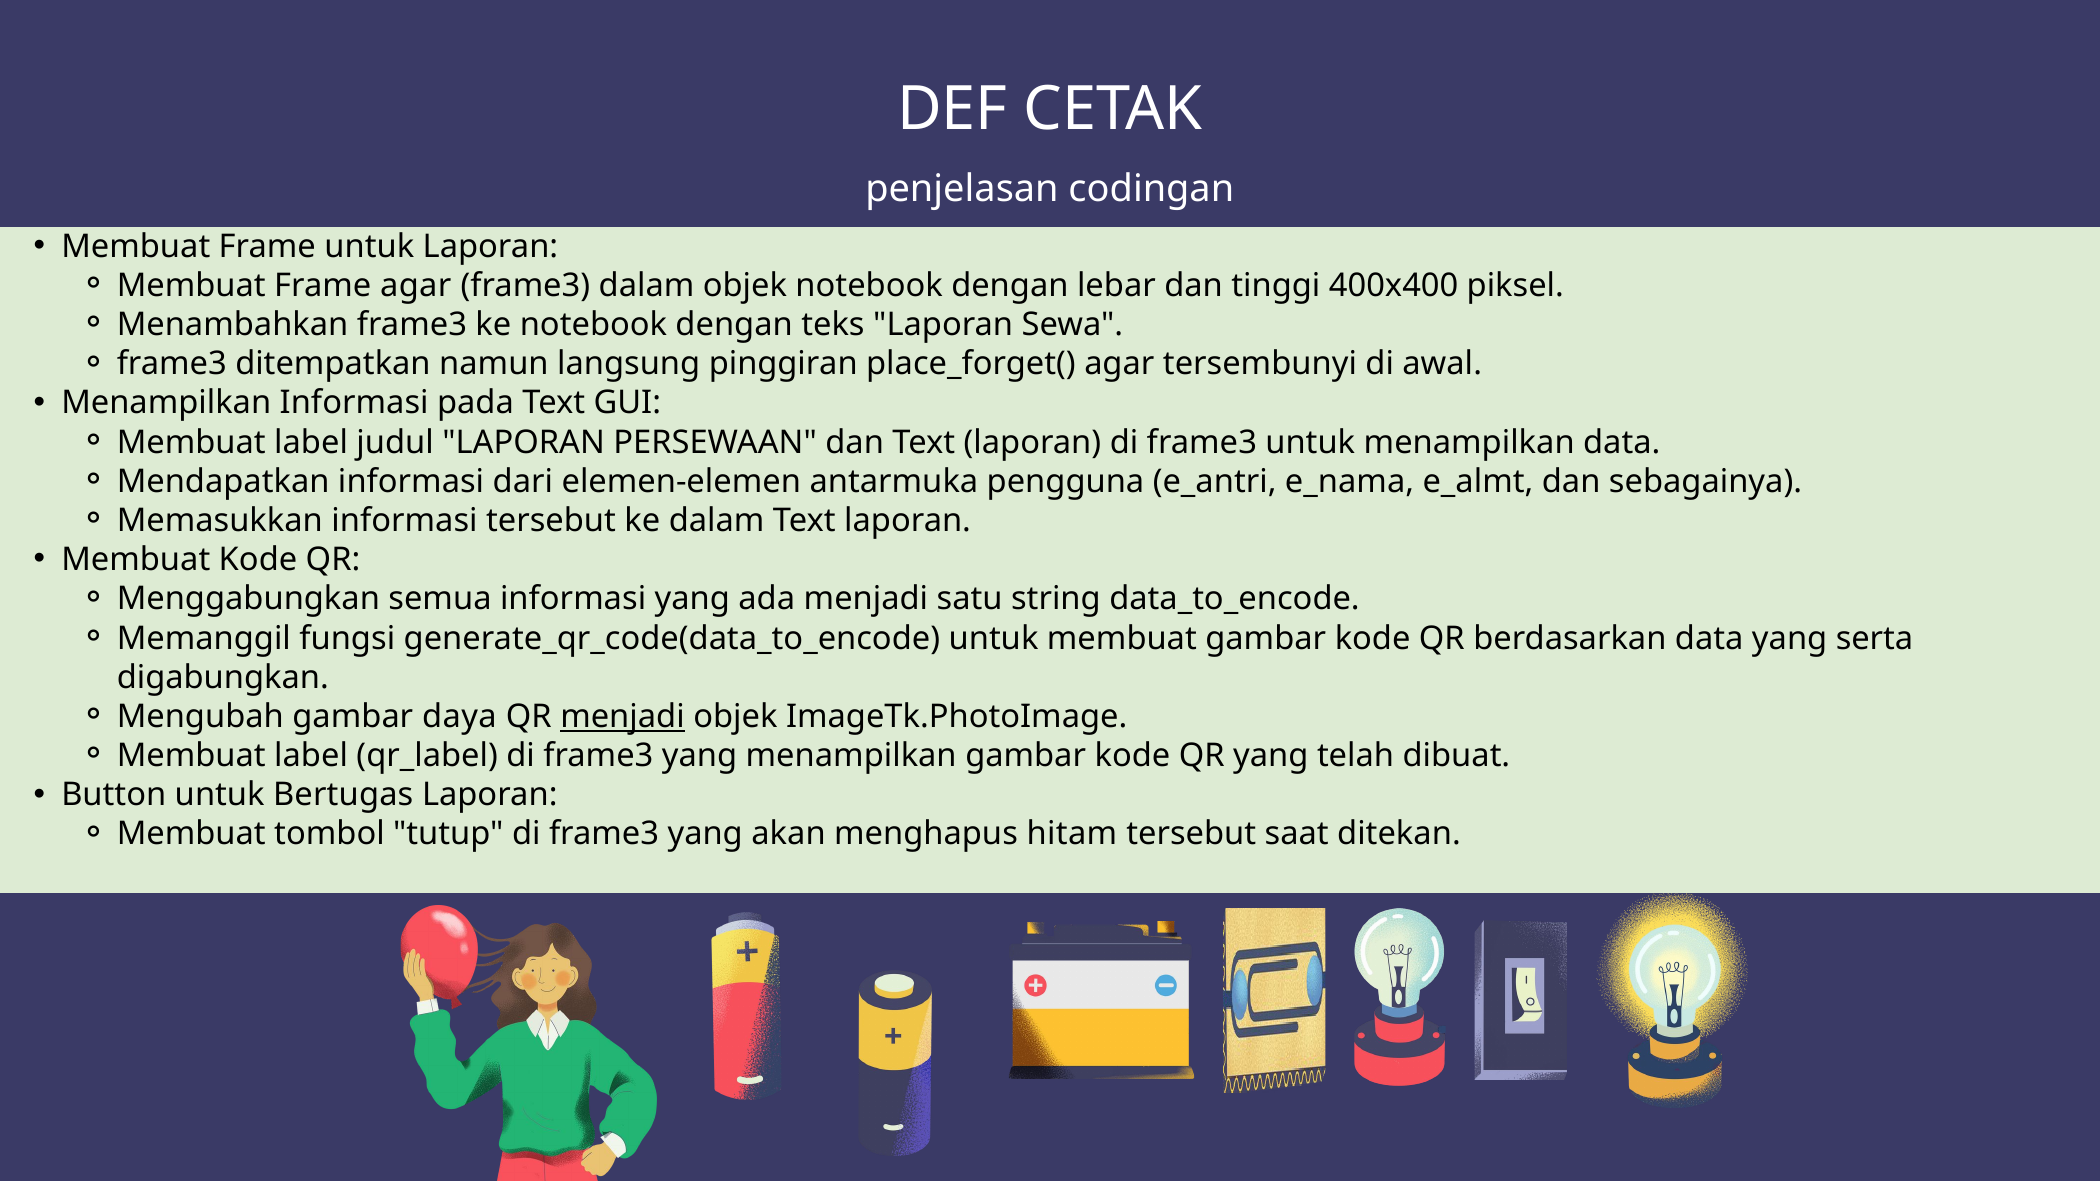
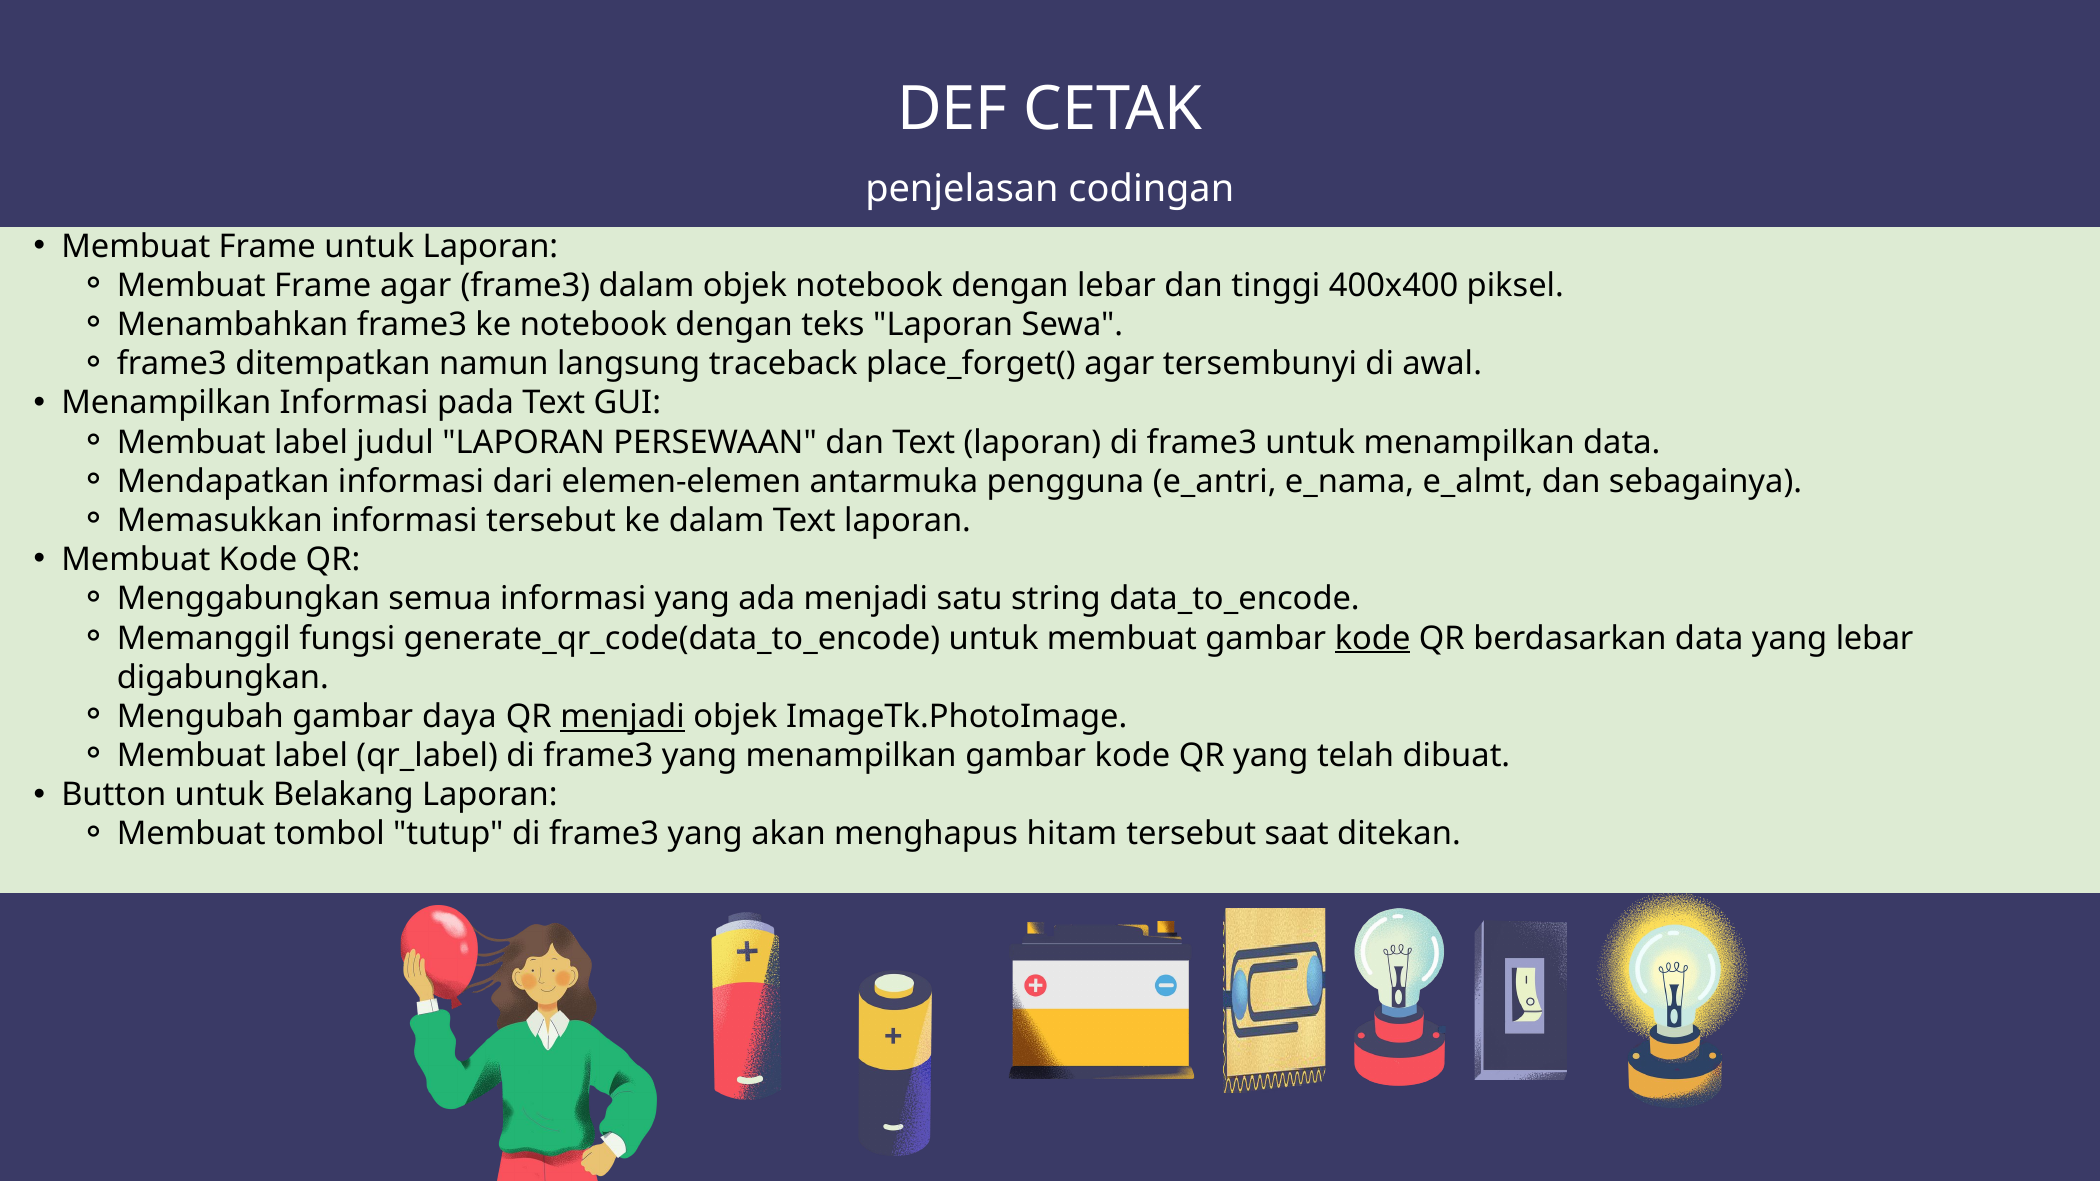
pinggiran: pinggiran -> traceback (783, 364)
kode underline: none -> present (1373, 638)
yang serta: serta -> lebar (1875, 638)
Bertugas: Bertugas -> Belakang (343, 795)
